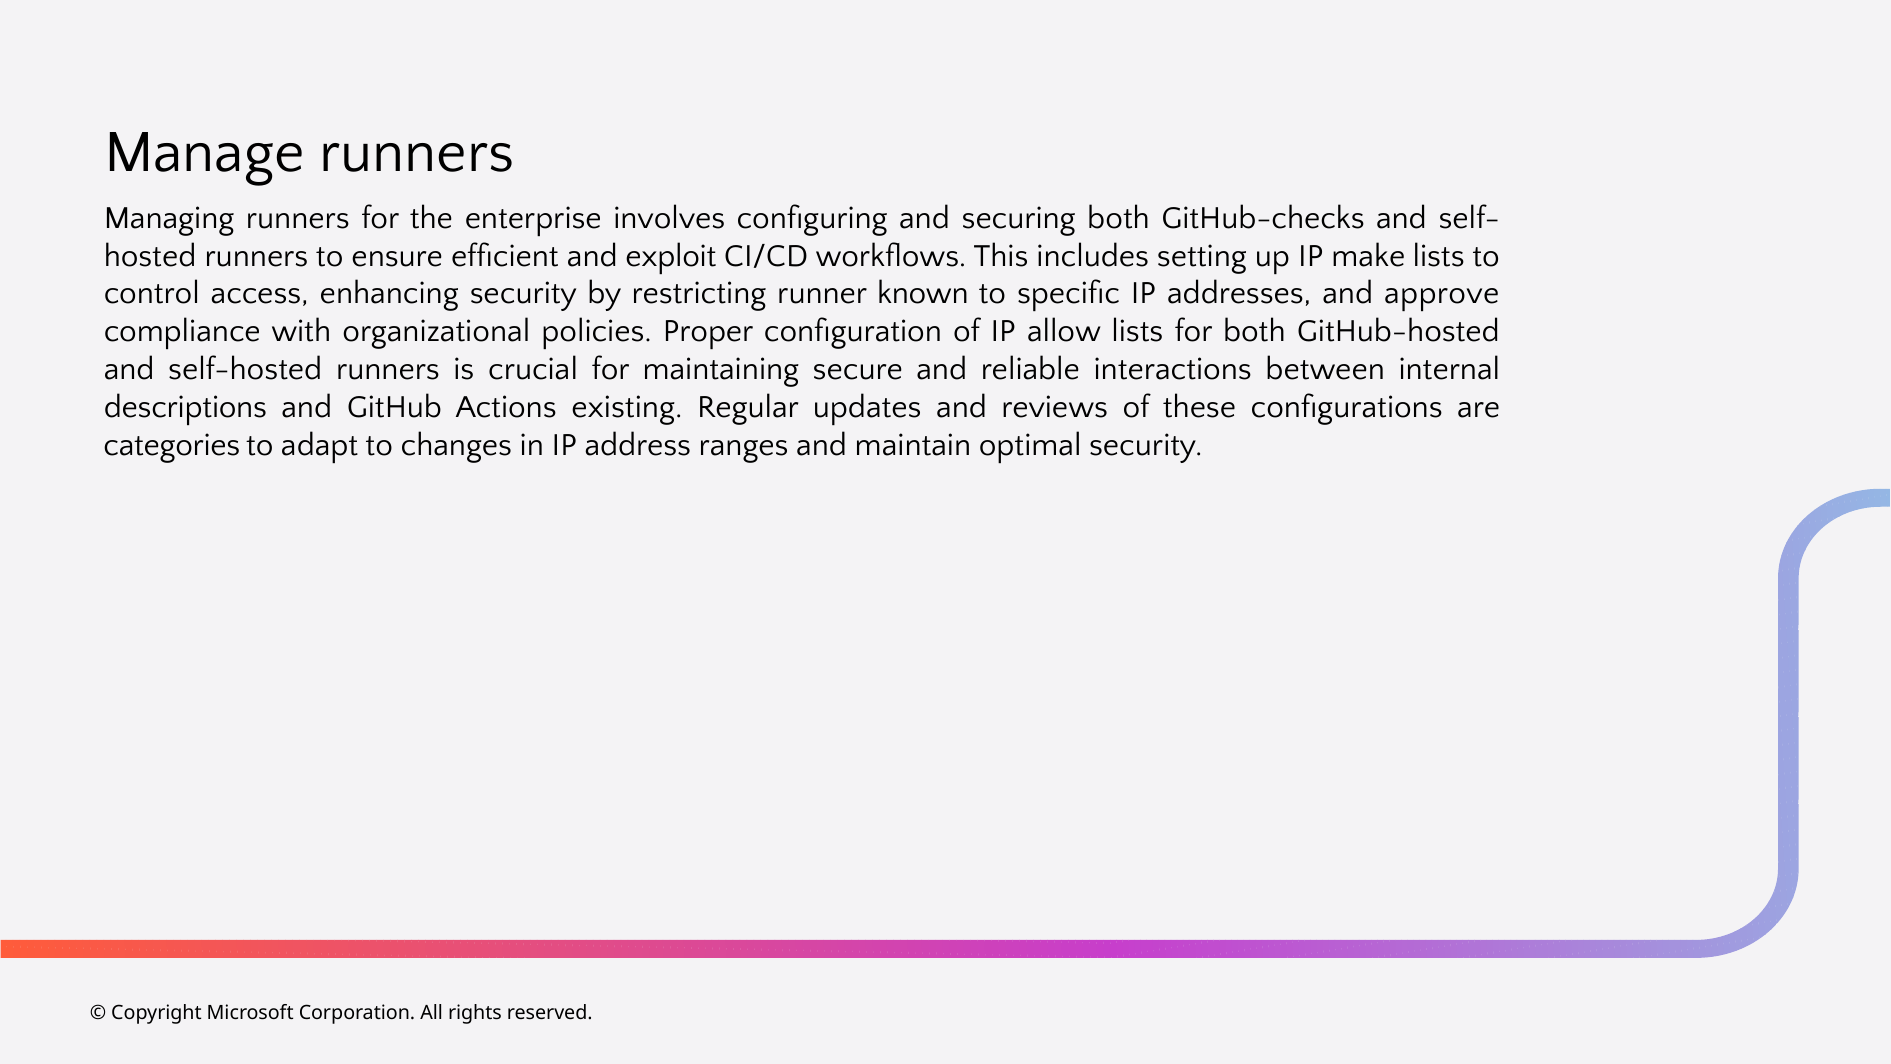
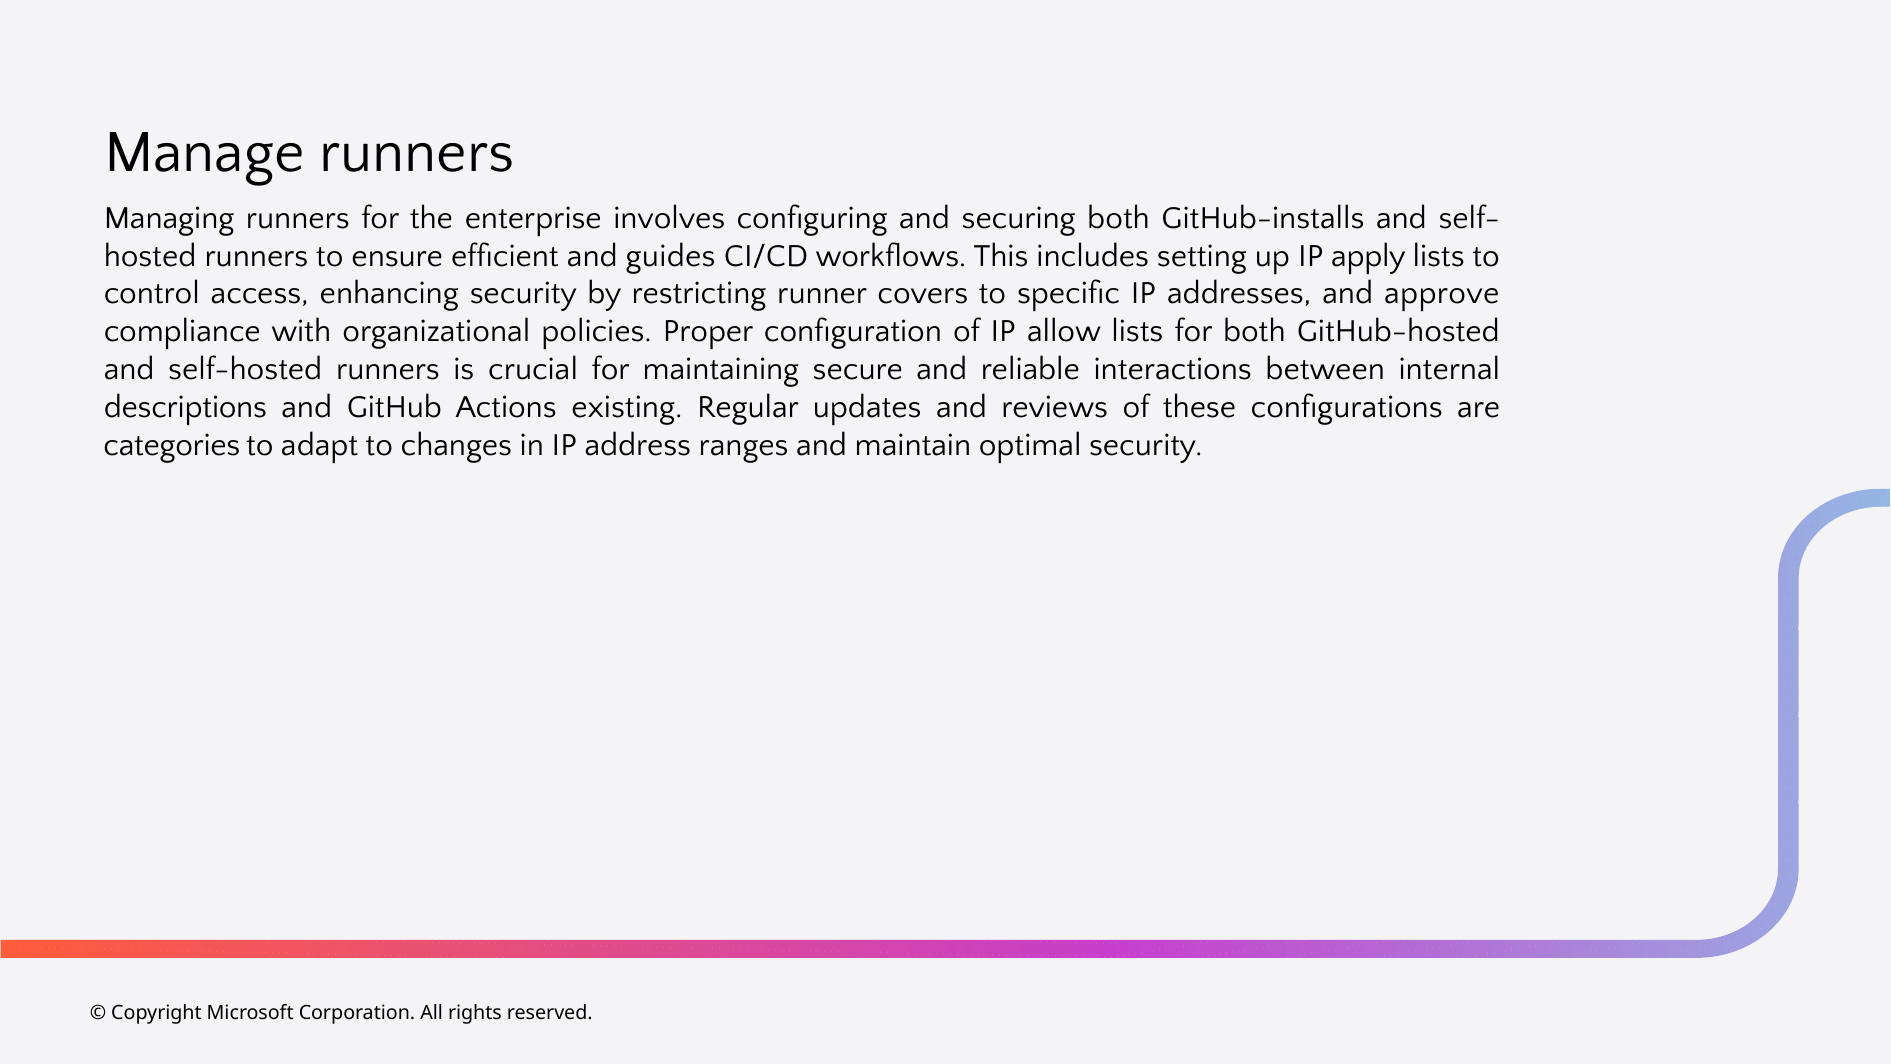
GitHub-checks: GitHub-checks -> GitHub-installs (1263, 218)
exploit: exploit -> guides (671, 256)
make: make -> apply (1368, 256)
known: known -> covers (923, 293)
